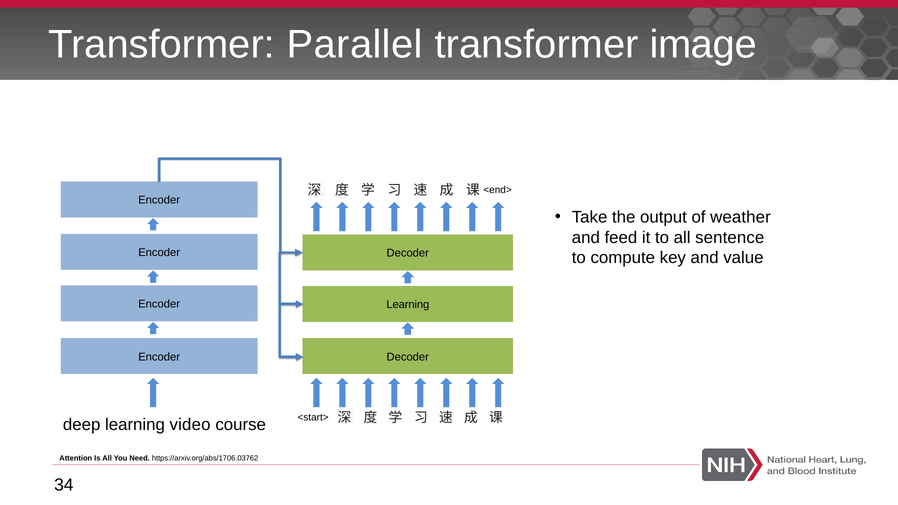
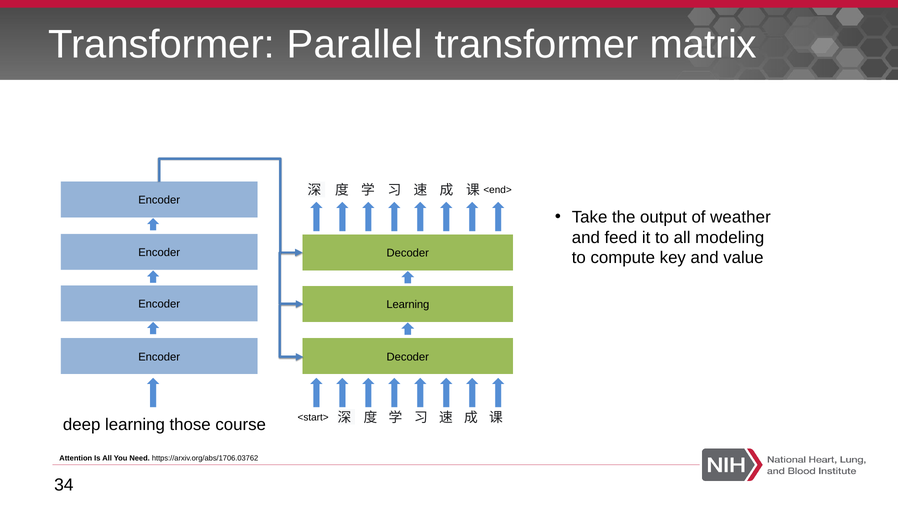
image: image -> matrix (703, 45)
sentence: sentence -> modeling (730, 238)
video: video -> those (190, 425)
